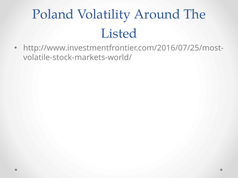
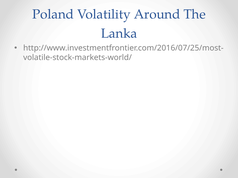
Listed: Listed -> Lanka (119, 33)
